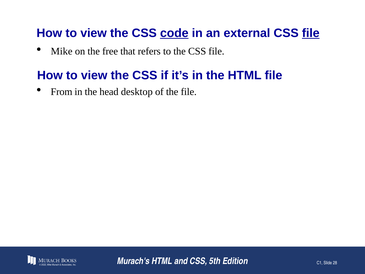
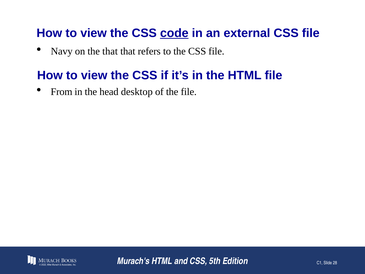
file underline: present -> none (311, 33)
Mike: Mike -> Navy (62, 51)
the free: free -> that (110, 51)
